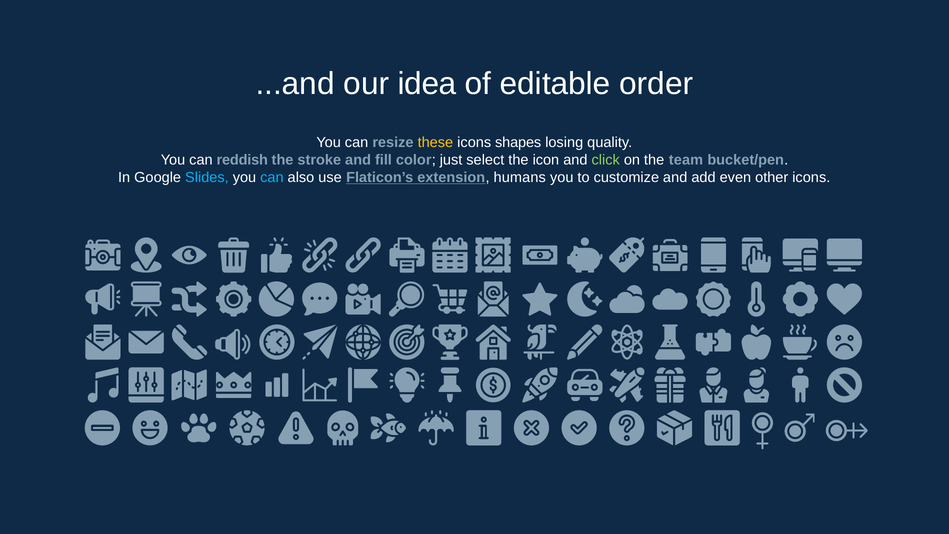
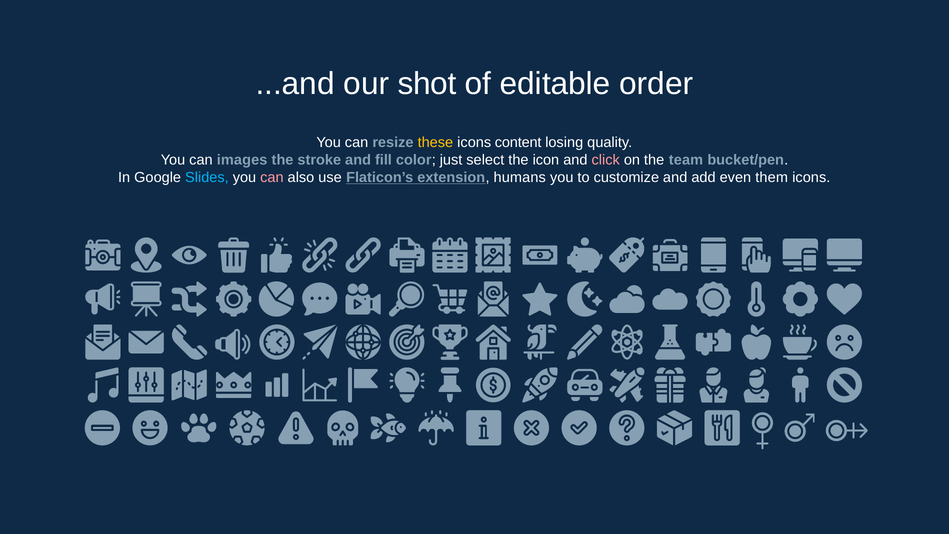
idea: idea -> shot (427, 84)
shapes: shapes -> content (518, 142)
reddish: reddish -> images (242, 160)
click colour: light green -> pink (606, 160)
can colour: light blue -> pink (272, 177)
other: other -> them (772, 177)
